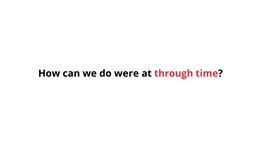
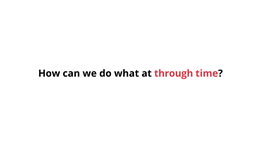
were: were -> what (127, 73)
